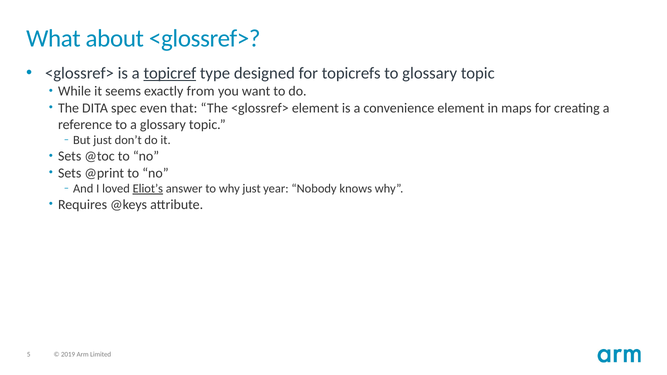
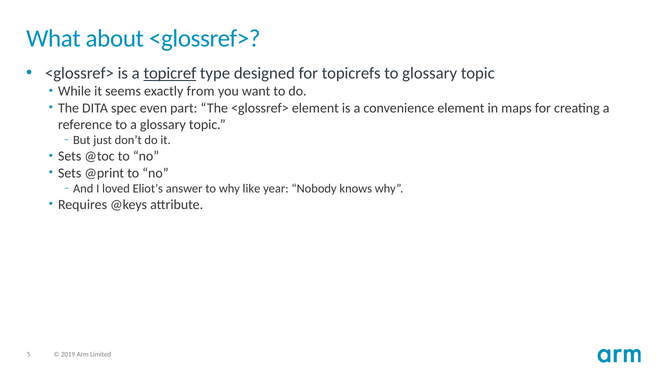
that: that -> part (184, 108)
Eliot’s underline: present -> none (148, 189)
why just: just -> like (251, 189)
